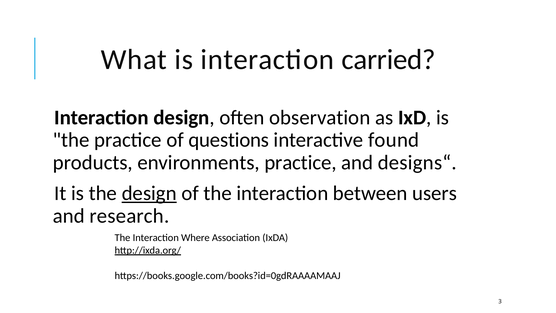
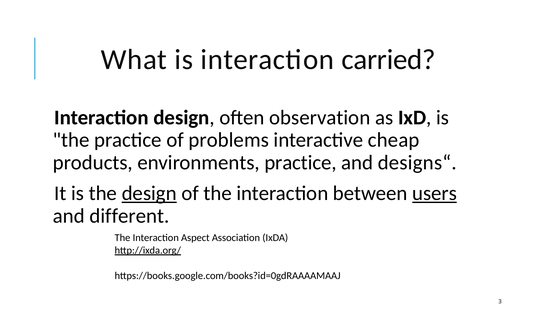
questions: questions -> problems (229, 140)
found: found -> cheap (394, 140)
users underline: none -> present (435, 193)
research: research -> different (129, 216)
Where: Where -> Aspect (195, 238)
